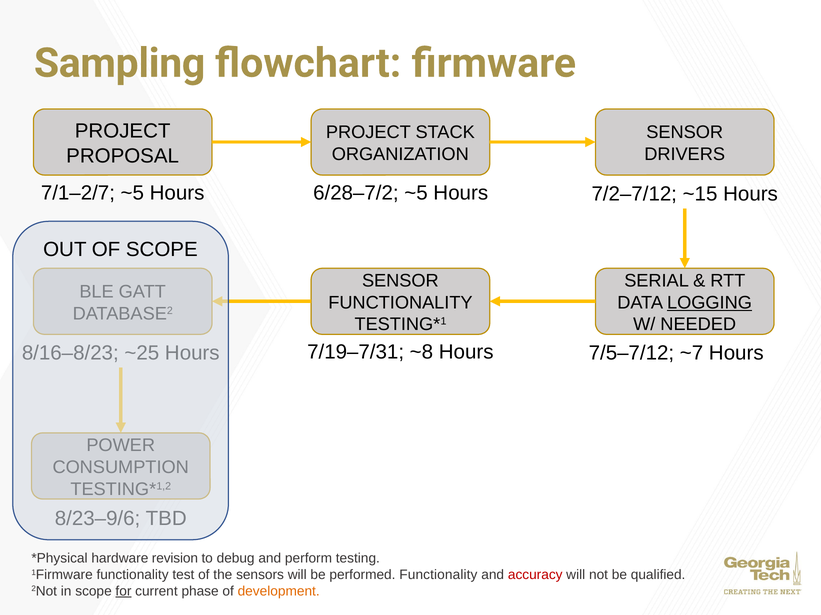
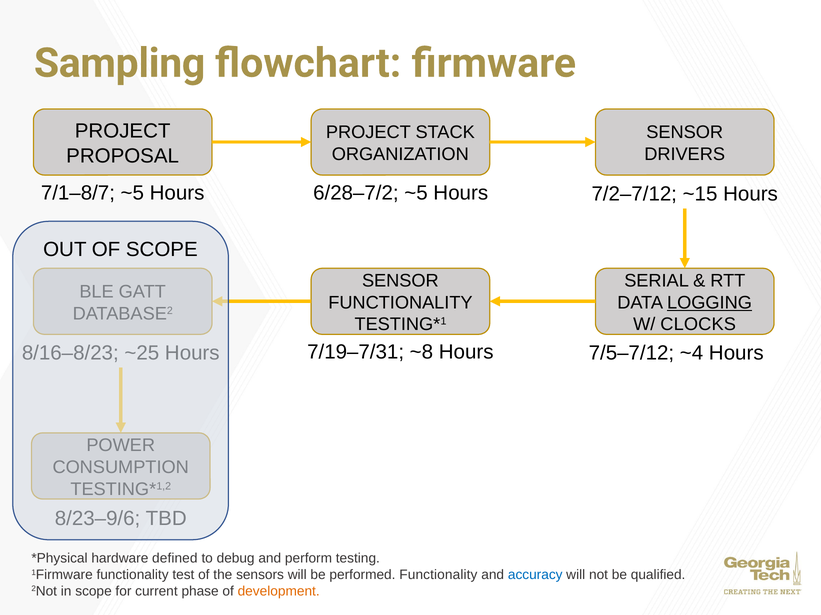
7/1–2/7: 7/1–2/7 -> 7/1–8/7 (78, 193)
NEEDED: NEEDED -> CLOCKS (698, 325)
~7: ~7 -> ~4 (692, 353)
revision: revision -> defined (175, 559)
accuracy colour: red -> blue (535, 575)
for underline: present -> none (123, 592)
